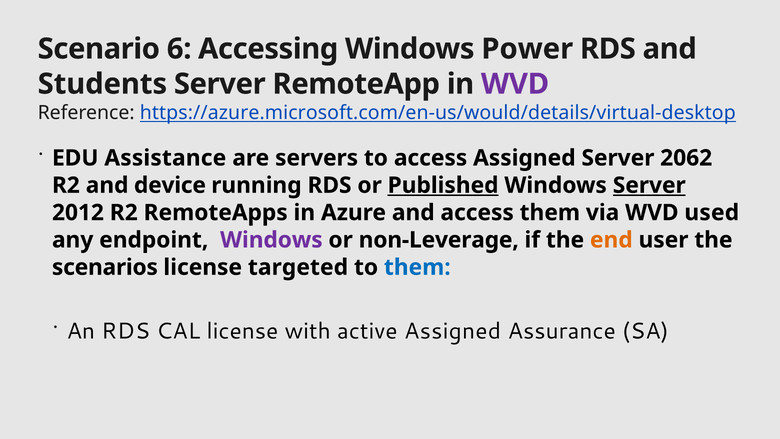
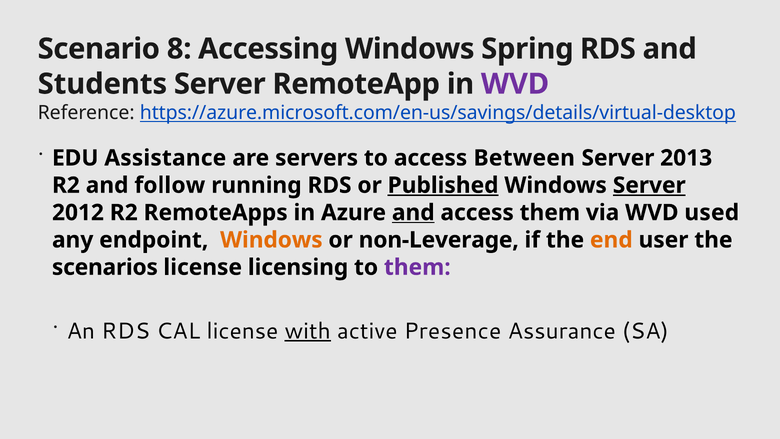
6: 6 -> 8 (179, 49)
Power: Power -> Spring (527, 49)
https://azure.microsoft.com/en-us/would/details/virtual-desktop: https://azure.microsoft.com/en-us/would/details/virtual-desktop -> https://azure.microsoft.com/en-us/savings/details/virtual-desktop (438, 113)
access Assigned: Assigned -> Between (524, 158)
2062: 2062 -> 2013 (686, 158)
device: device -> follow (170, 185)
and underline: none -> present (413, 213)
Windows colour: purple -> orange (271, 240)
targeted: targeted -> licensing (298, 267)
them colour: blue -> purple (417, 267)
with underline: none -> present (308, 331)
active Assigned: Assigned -> Presence (453, 331)
